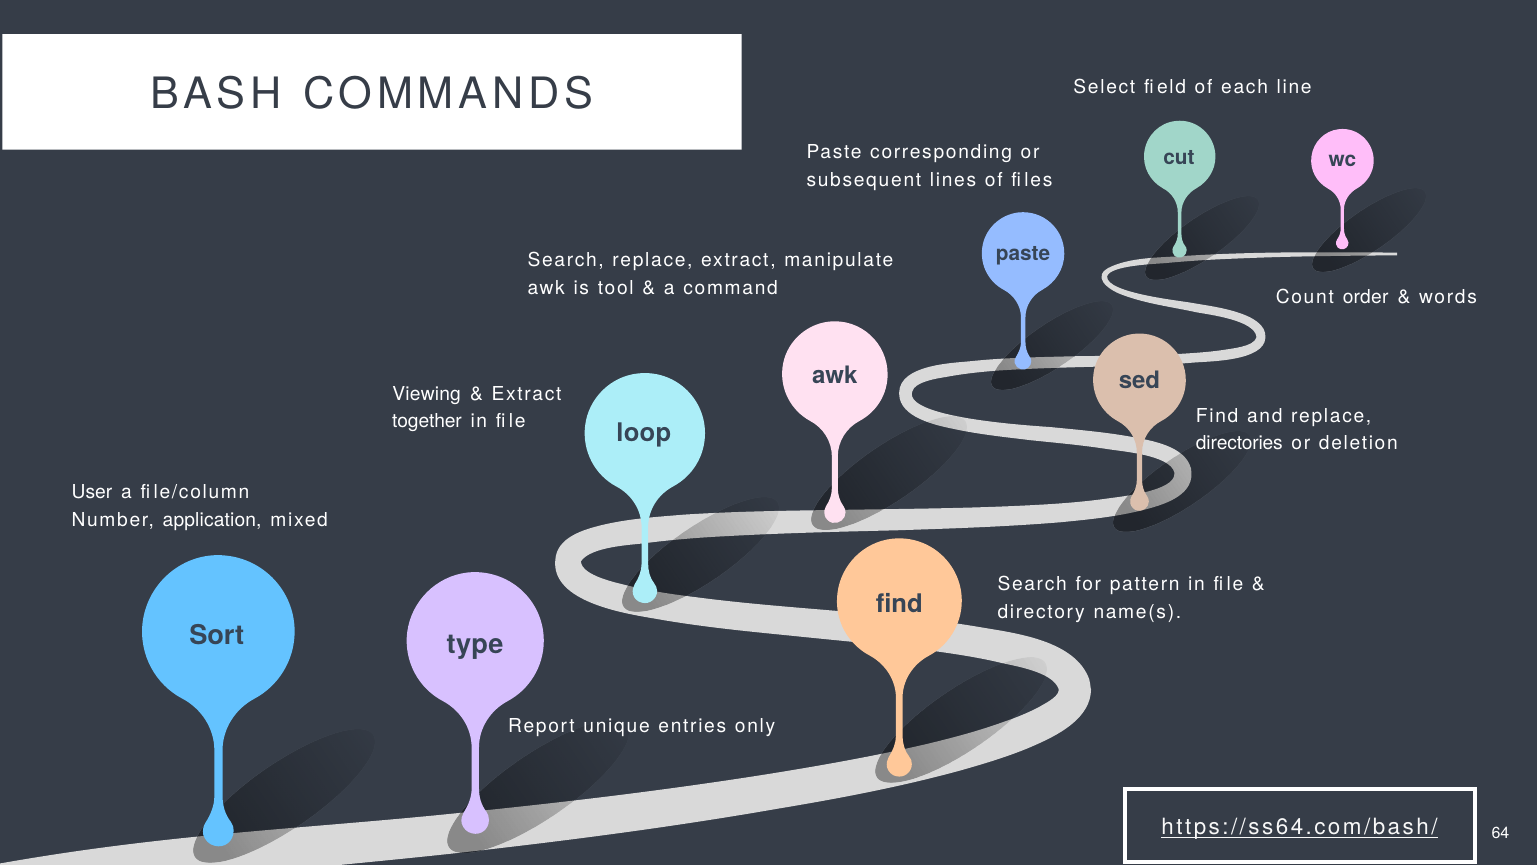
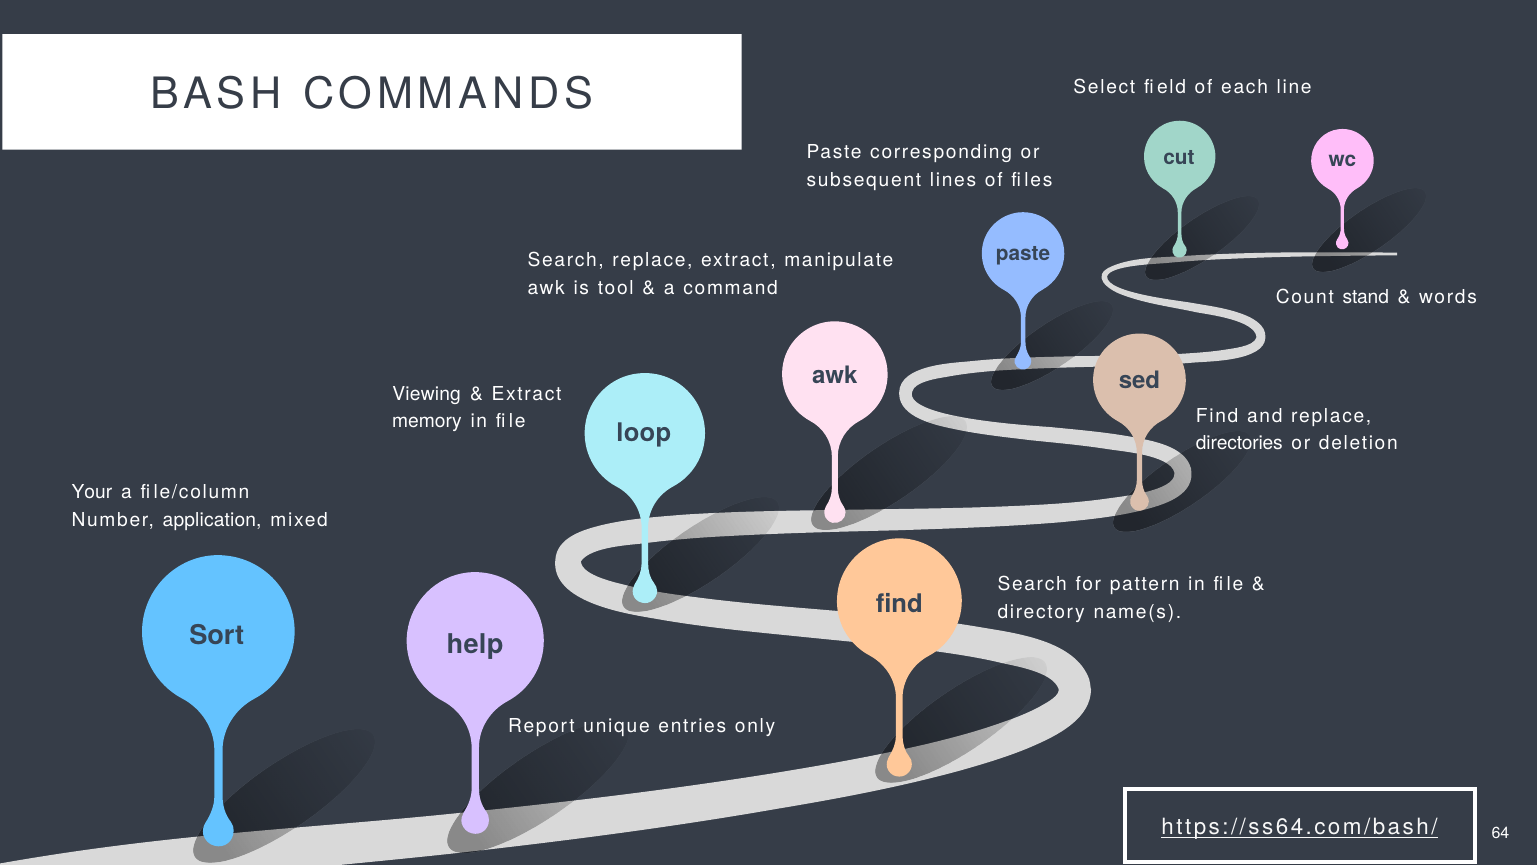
order: order -> stand (1366, 297)
together: together -> memory (427, 422)
User: User -> Your (92, 492)
type: type -> help (475, 644)
